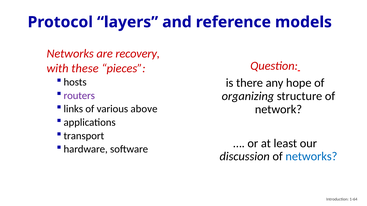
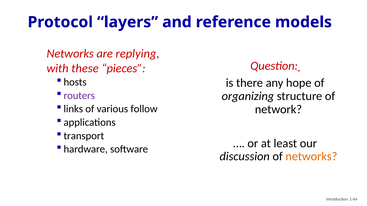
recovery: recovery -> replying (138, 54)
above: above -> follow (144, 109)
networks colour: blue -> orange (311, 157)
